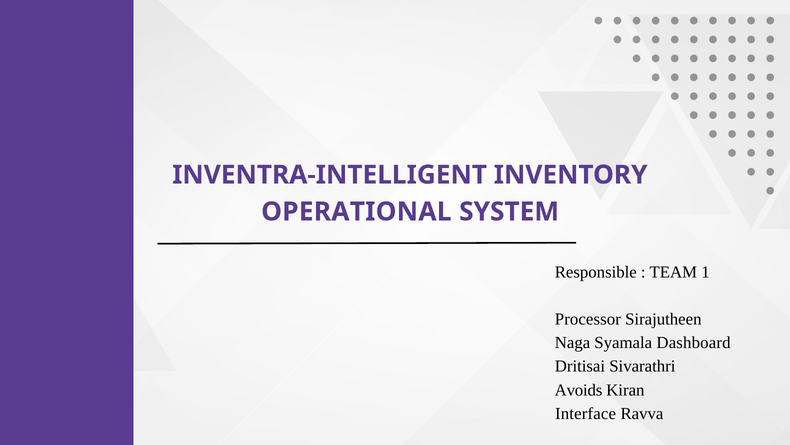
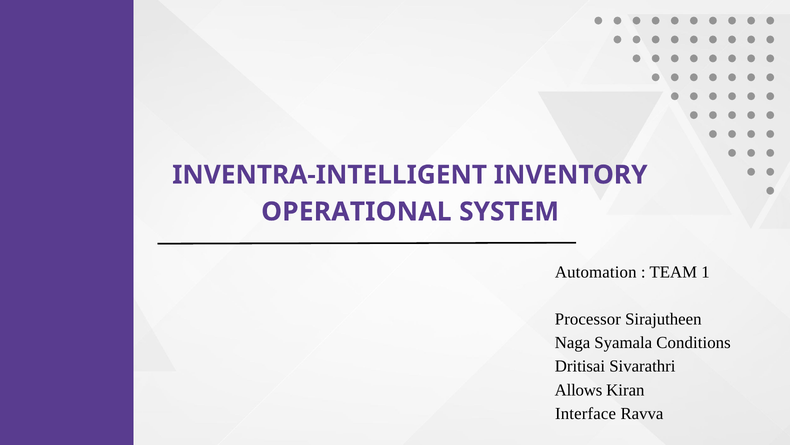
Responsible: Responsible -> Automation (596, 272)
Dashboard: Dashboard -> Conditions (694, 342)
Avoids: Avoids -> Allows (579, 389)
